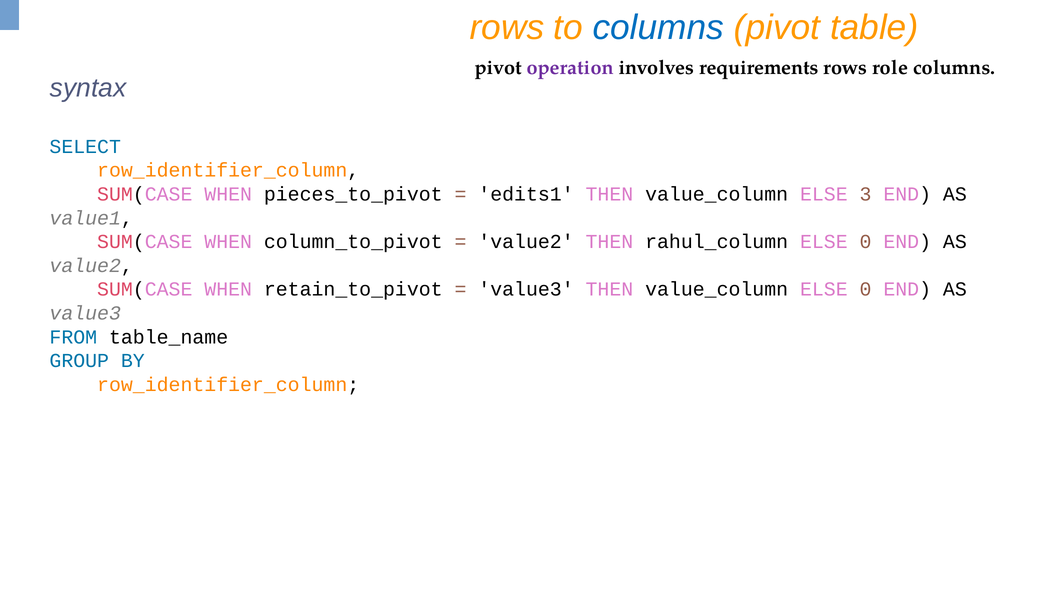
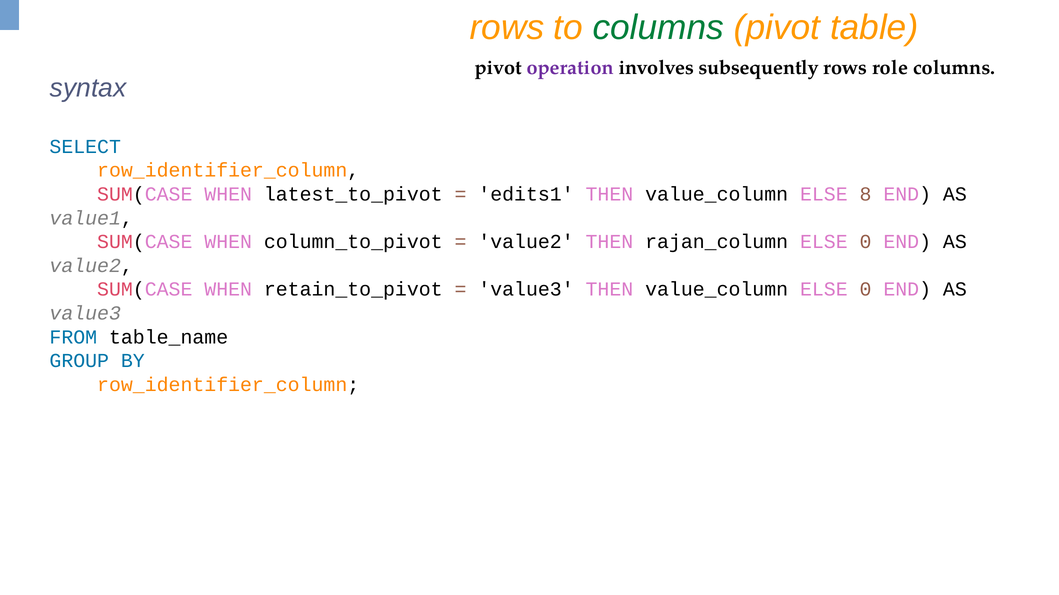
columns colour: blue -> green (658, 28)
requirements: requirements -> subsequently (759, 68)
pieces_to_pivot: pieces_to_pivot -> latest_to_pivot (353, 194)
3: 3 -> 8 (866, 194)
rahul_column: rahul_column -> rajan_column (717, 242)
